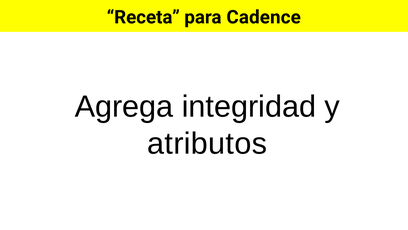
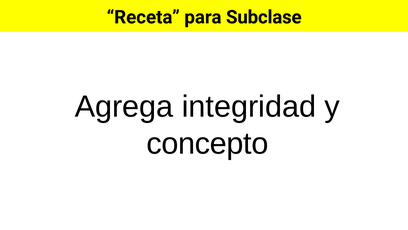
Cadence: Cadence -> Subclase (264, 17)
atributos: atributos -> concepto (207, 143)
